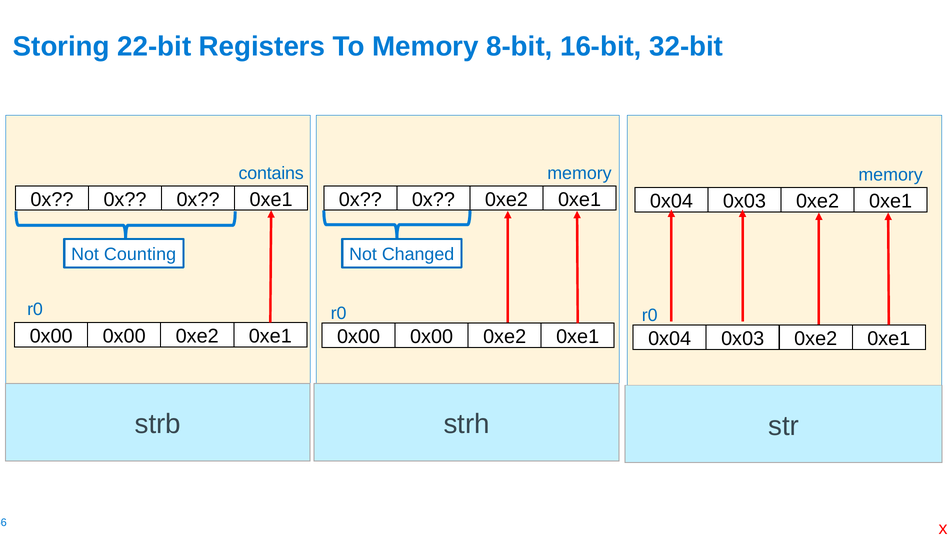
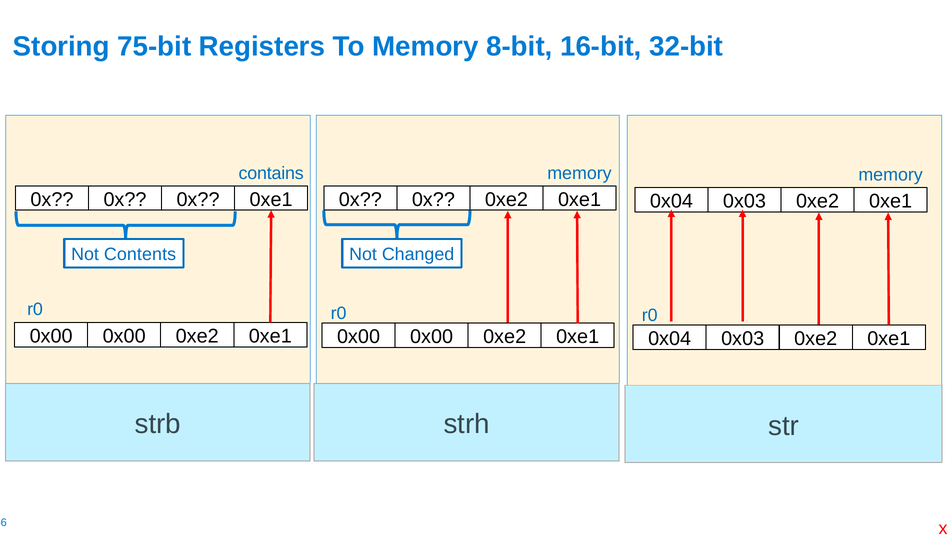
22-bit: 22-bit -> 75-bit (154, 46)
Counting: Counting -> Contents (140, 254)
